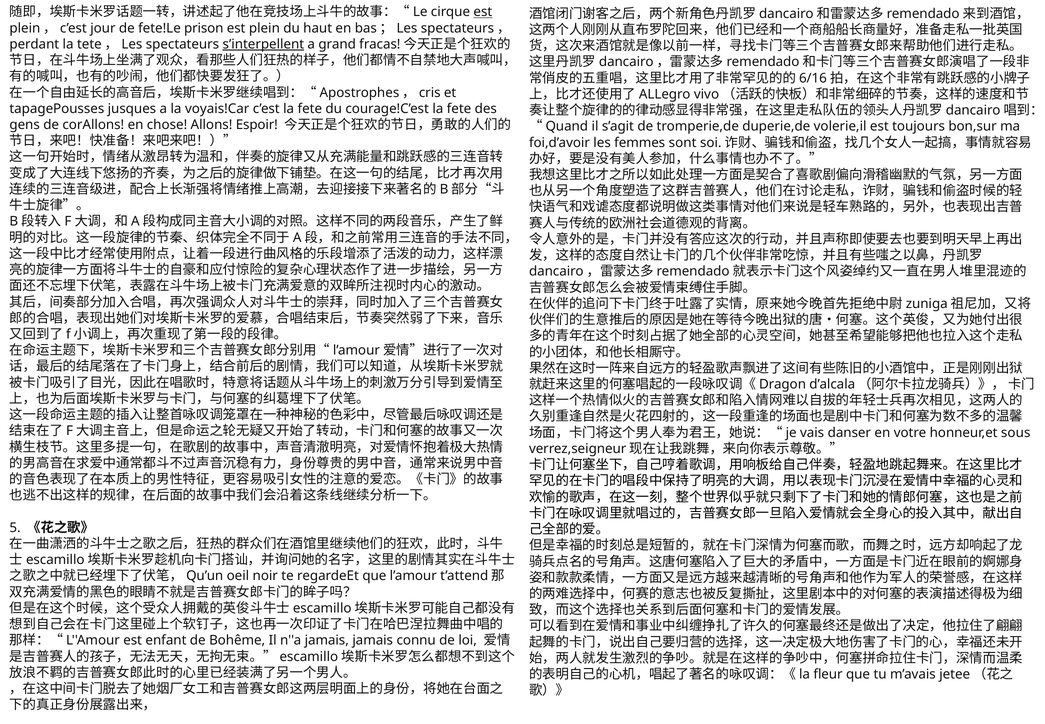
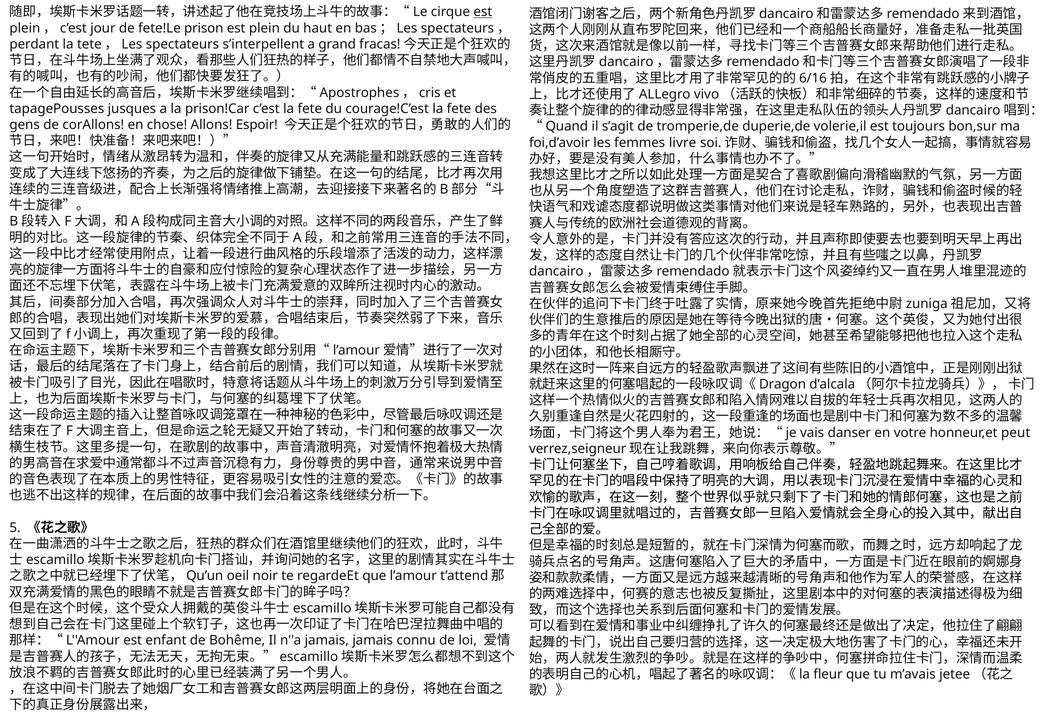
s’interpellent underline: present -> none (263, 44)
voyais!Car: voyais!Car -> prison!Car (217, 109)
sont: sont -> livre (683, 143)
sous: sous -> peut (1016, 432)
